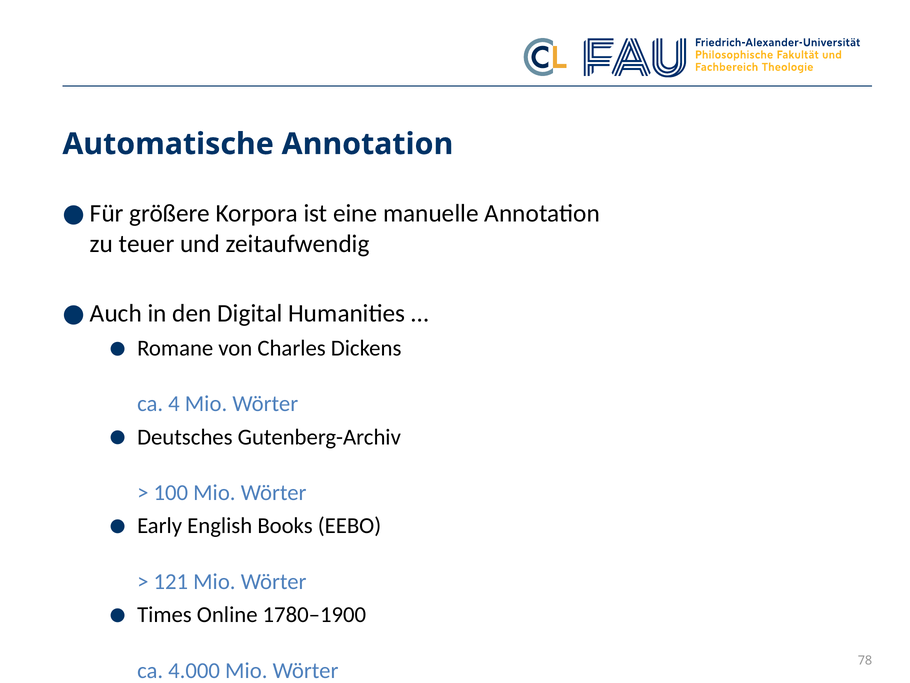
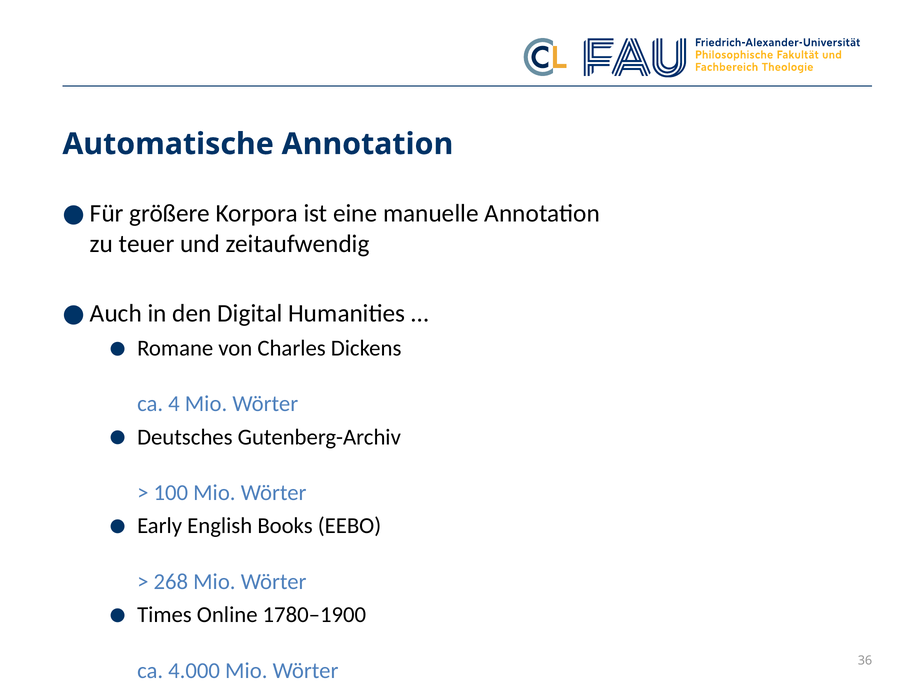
121: 121 -> 268 (171, 581)
78: 78 -> 36 (865, 660)
